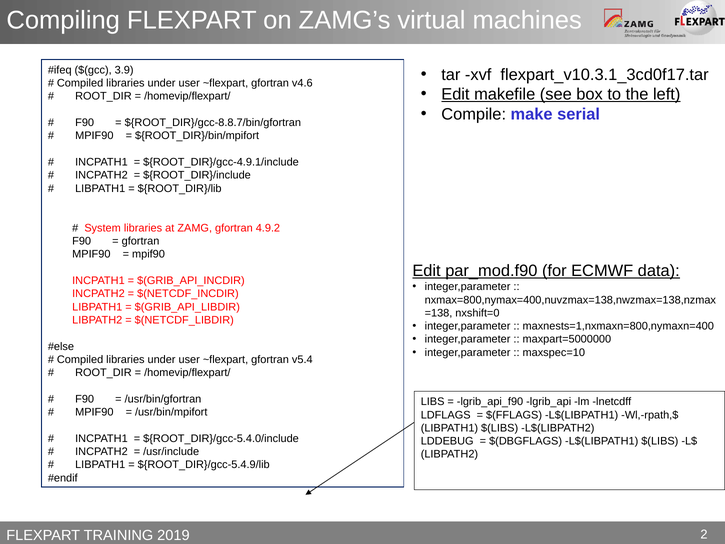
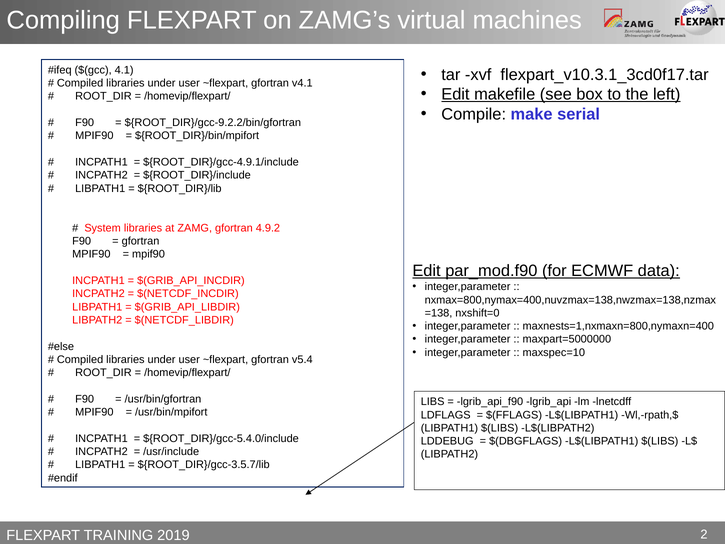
3.9: 3.9 -> 4.1 (124, 70)
v4.6: v4.6 -> v4.1 (302, 83)
${ROOT_DIR}/gcc-8.8.7/bin/gfortran: ${ROOT_DIR}/gcc-8.8.7/bin/gfortran -> ${ROOT_DIR}/gcc-9.2.2/bin/gfortran (213, 123)
${ROOT_DIR}/gcc-5.4.9/lib: ${ROOT_DIR}/gcc-5.4.9/lib -> ${ROOT_DIR}/gcc-3.5.7/lib (204, 465)
